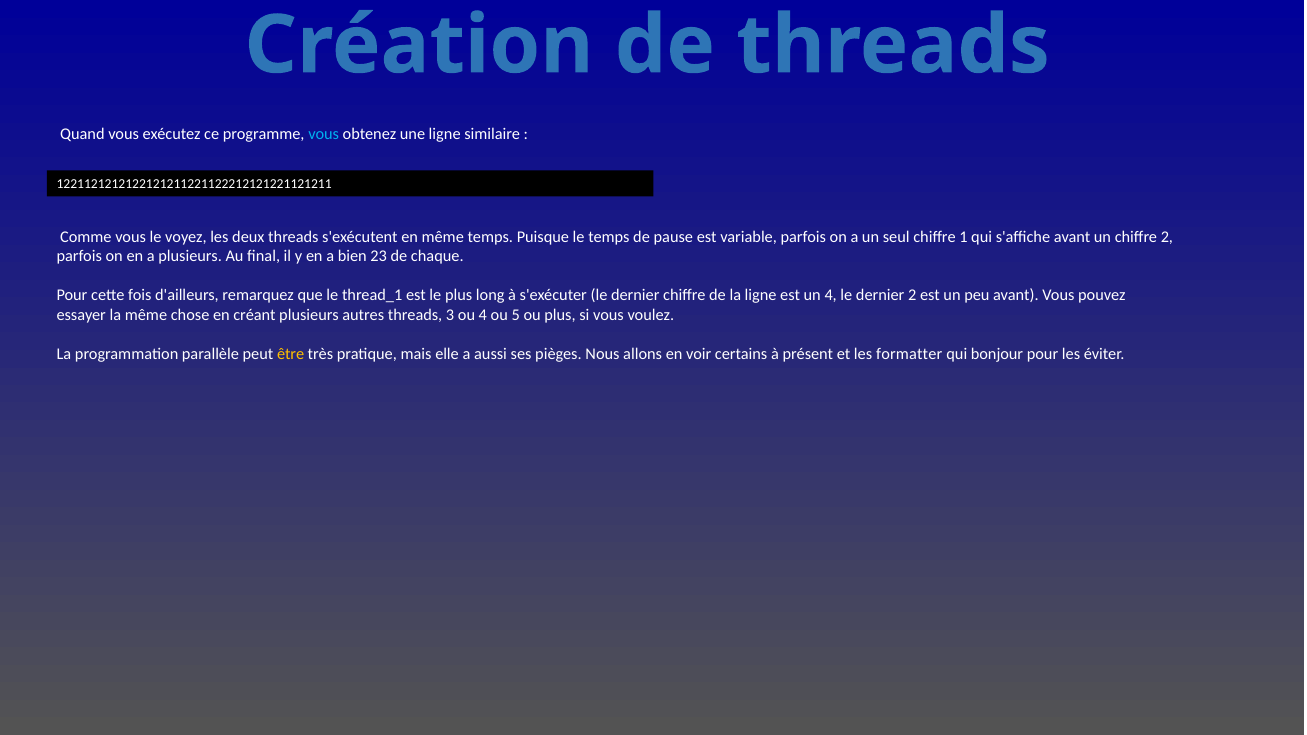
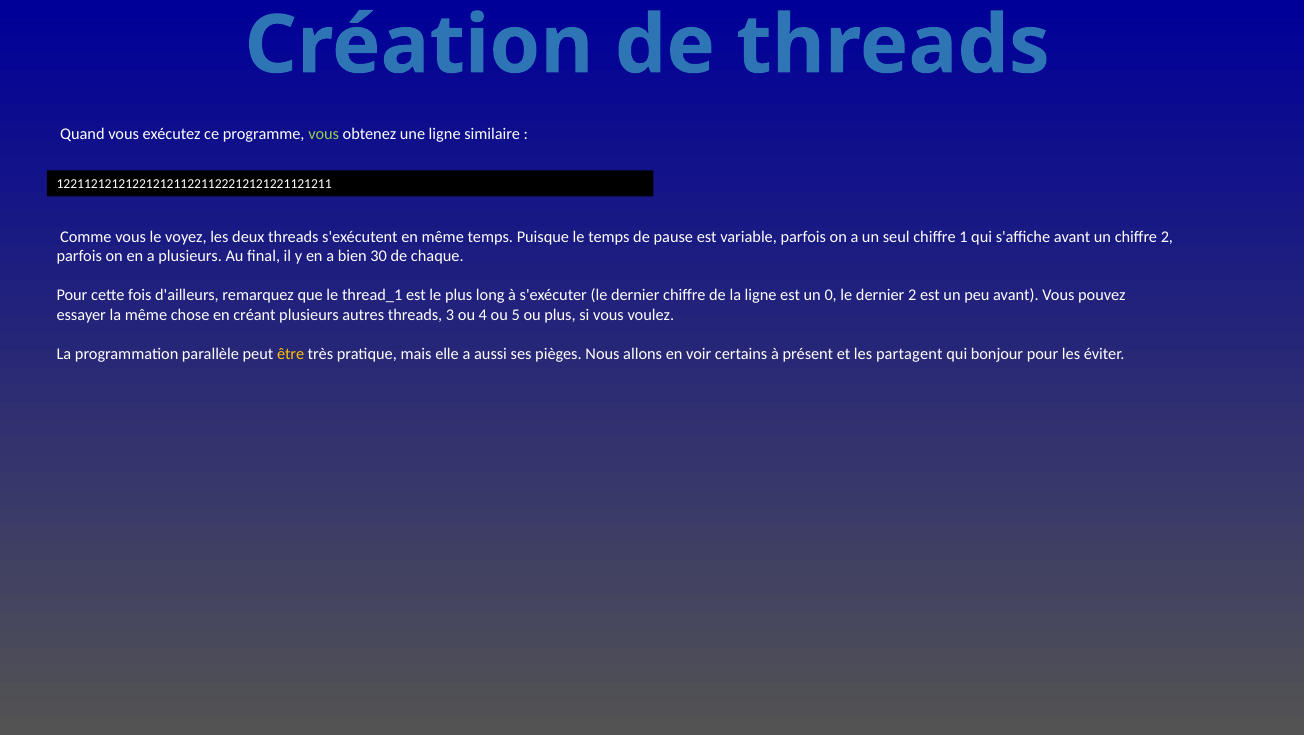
vous colour: light blue -> light green (324, 134)
23: 23 -> 30 (379, 256)
un 4: 4 -> 0 (831, 296)
formatter: formatter -> partagent (909, 354)
